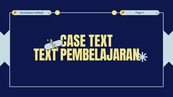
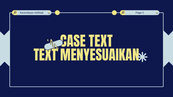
PEMBELAJARAN: PEMBELAJARAN -> MENYESUAIKAN (100, 56)
